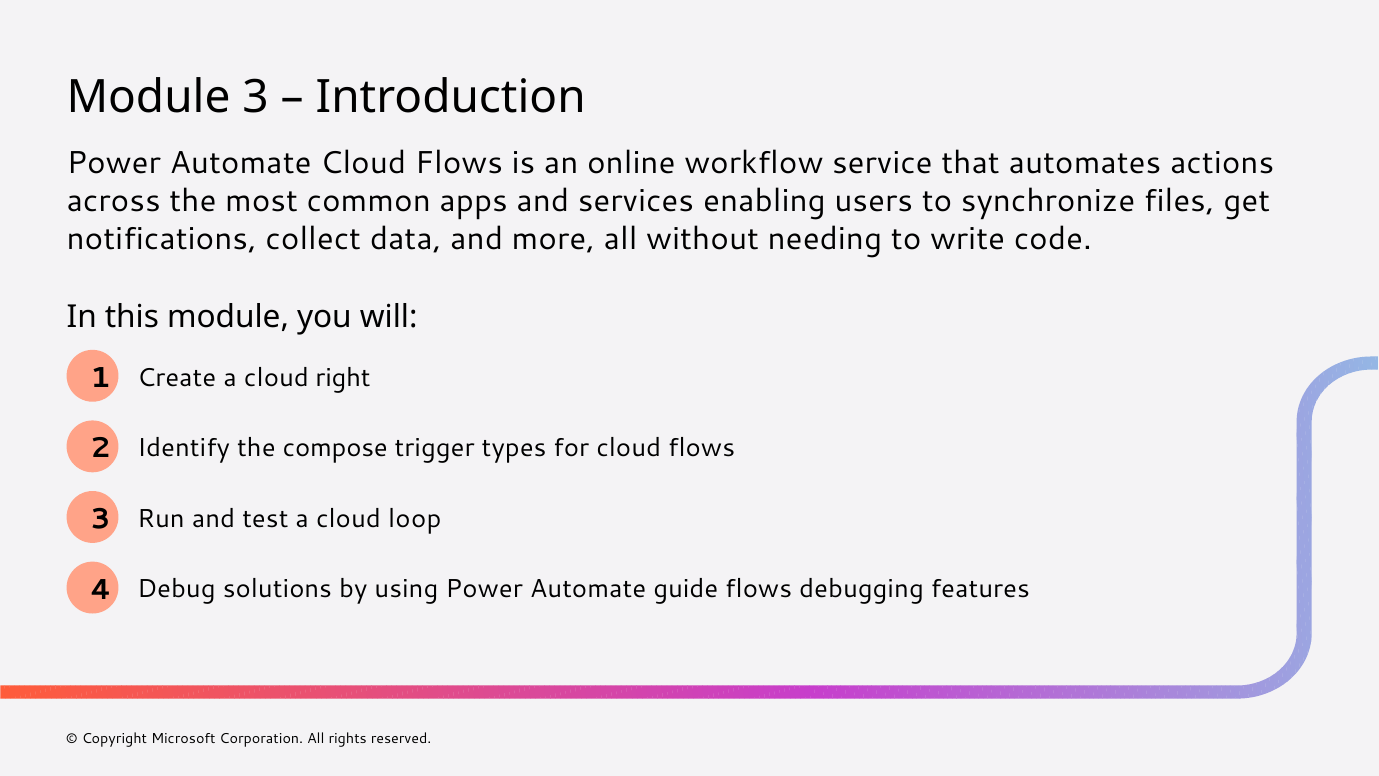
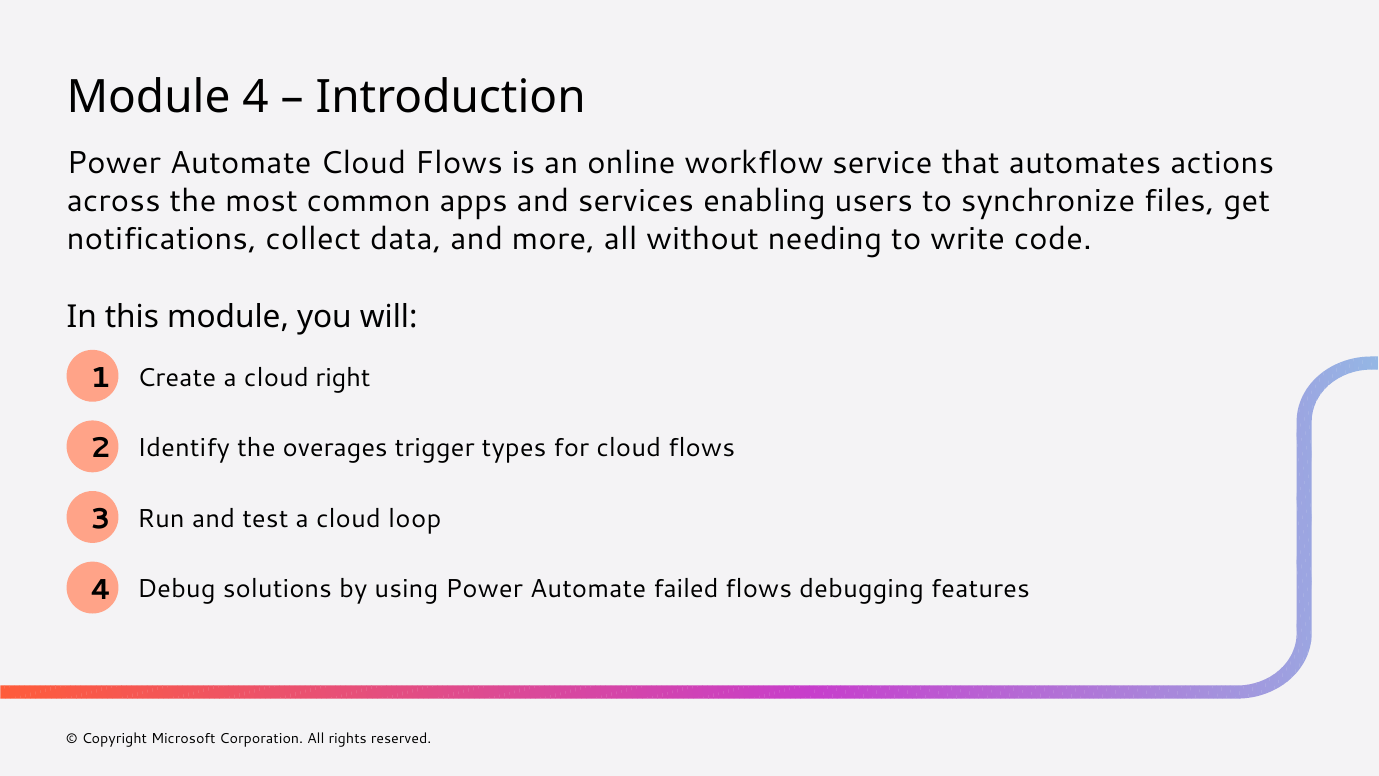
Module 3: 3 -> 4 (256, 97)
compose: compose -> overages (335, 448)
guide: guide -> failed (686, 589)
